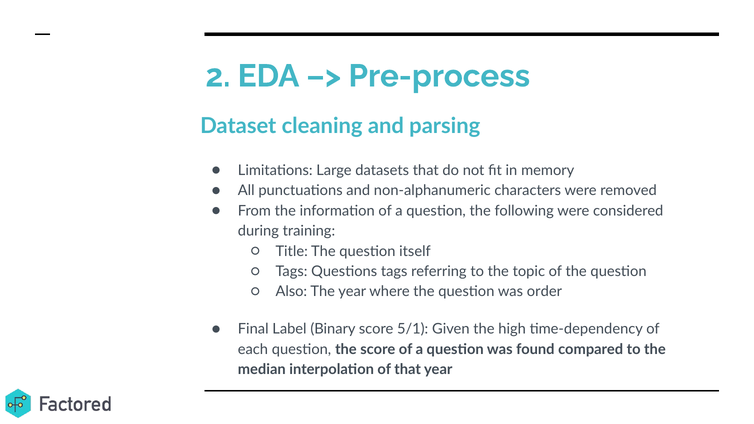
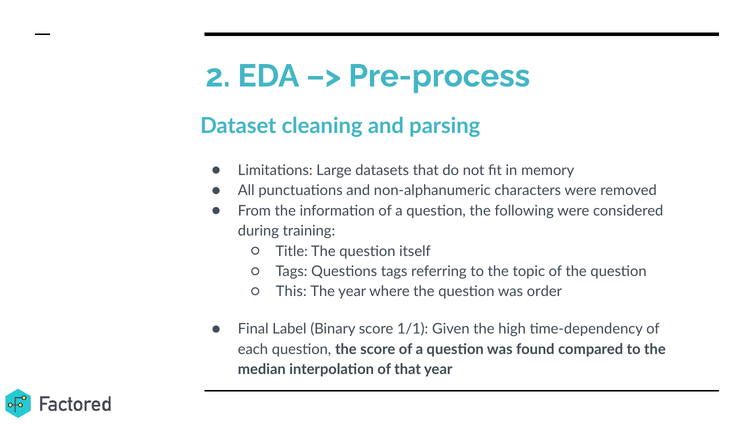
Also: Also -> This (291, 292)
5/1: 5/1 -> 1/1 (413, 329)
